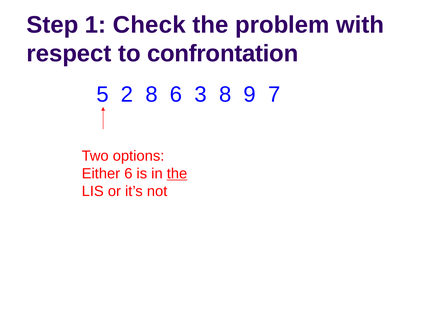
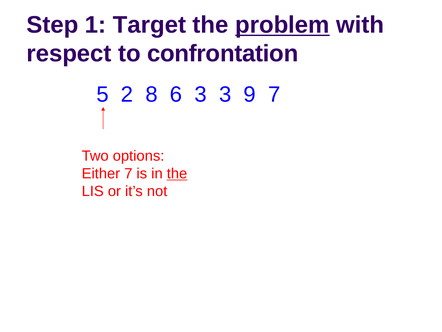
Check: Check -> Target (149, 25)
problem underline: none -> present (282, 25)
3 8: 8 -> 3 (225, 94)
Either 6: 6 -> 7 (128, 173)
